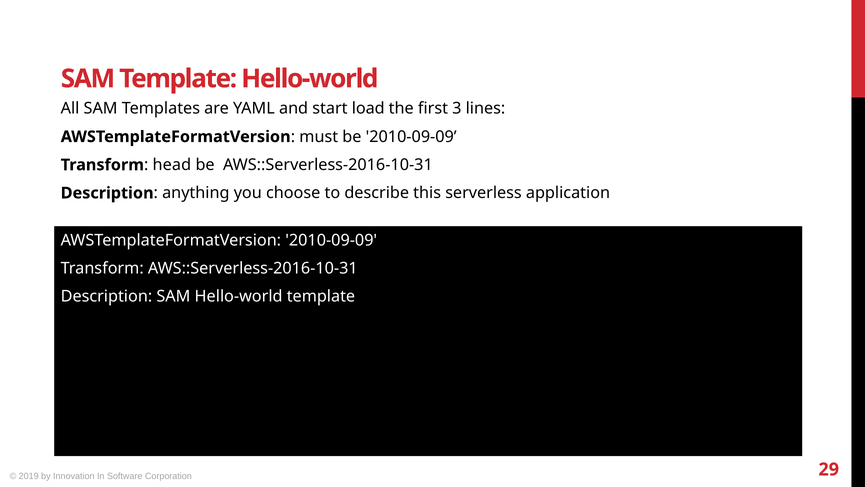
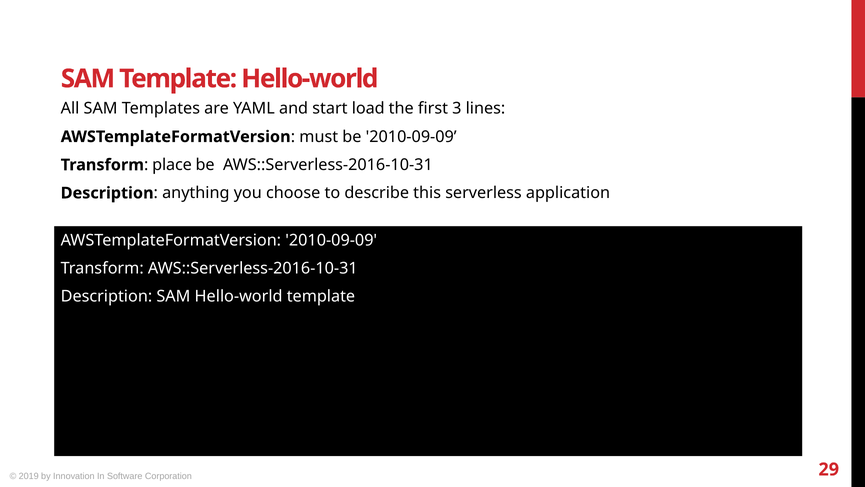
head: head -> place (172, 165)
